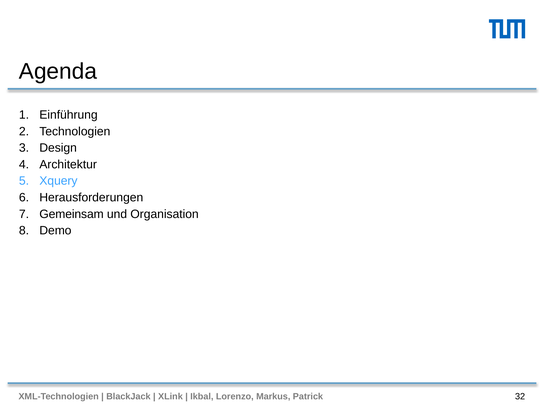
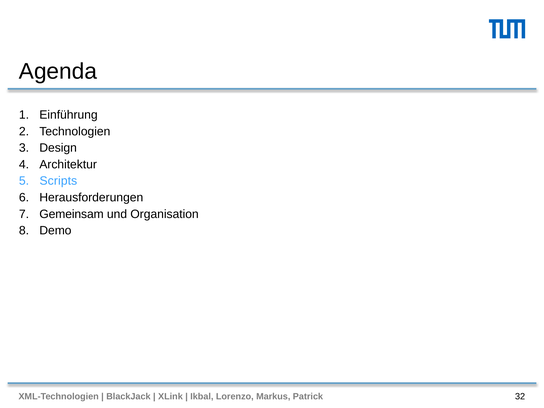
Xquery: Xquery -> Scripts (58, 181)
